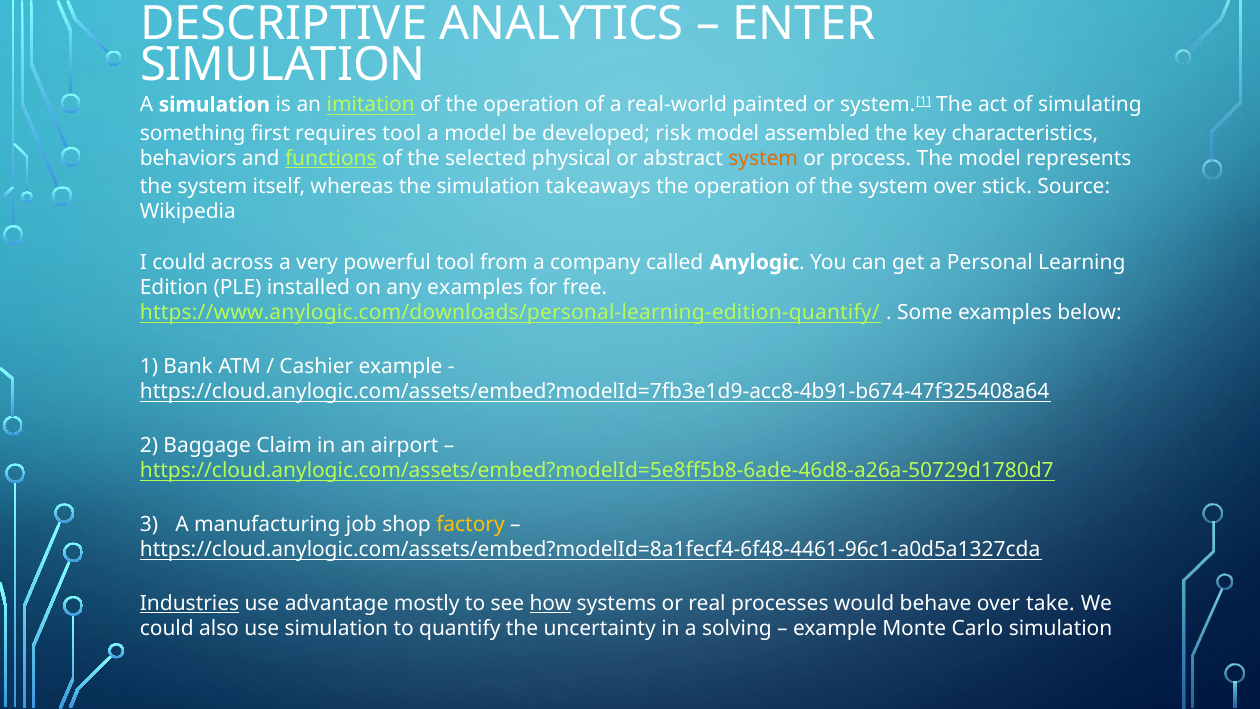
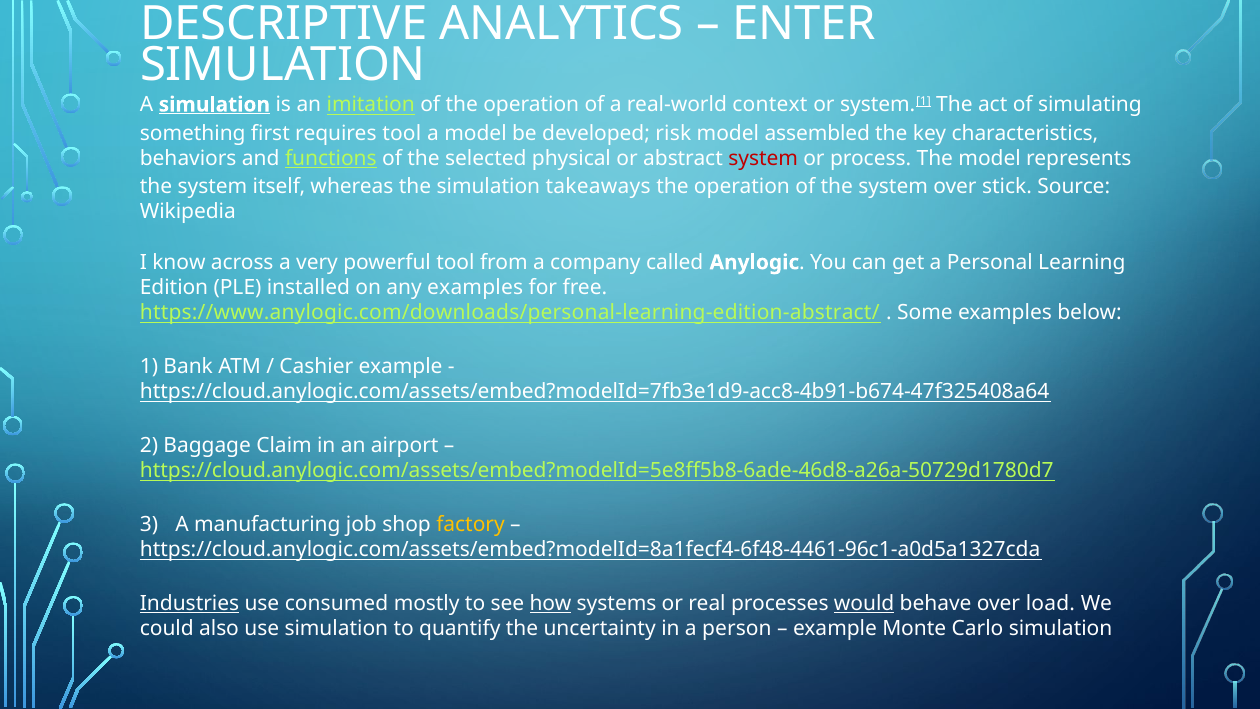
simulation underline: none -> present (214, 105)
painted: painted -> context (770, 105)
system colour: orange -> red (763, 158)
I could: could -> know (179, 262)
https://www.anylogic.com/downloads/personal-learning-edition-quantify/: https://www.anylogic.com/downloads/personal-learning-edition-quantify/ -> https://www.anylogic.com/downloads/personal-learning-edition-abstract/ (510, 313)
advantage: advantage -> consumed (337, 603)
would underline: none -> present (864, 603)
take: take -> load (1050, 603)
solving: solving -> person (737, 628)
